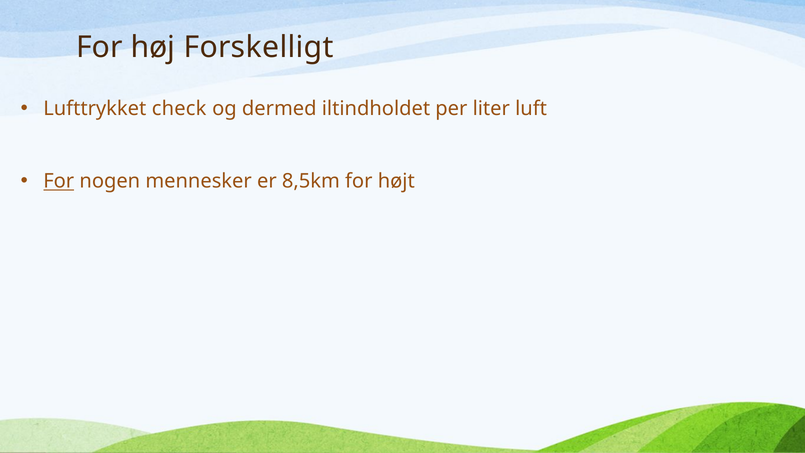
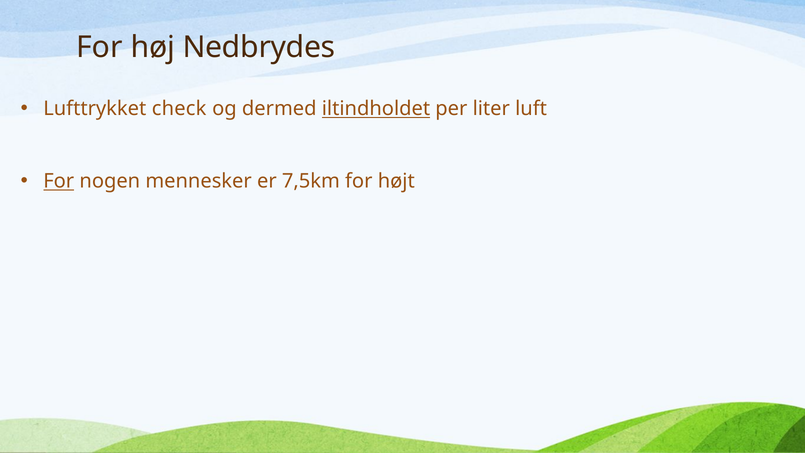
Forskelligt: Forskelligt -> Nedbrydes (259, 47)
iltindholdet underline: none -> present (376, 109)
8,5km: 8,5km -> 7,5km (311, 181)
